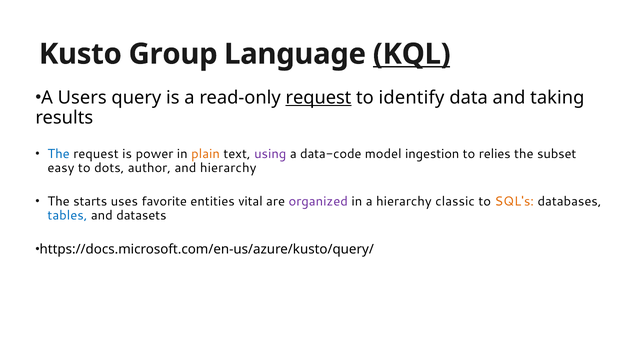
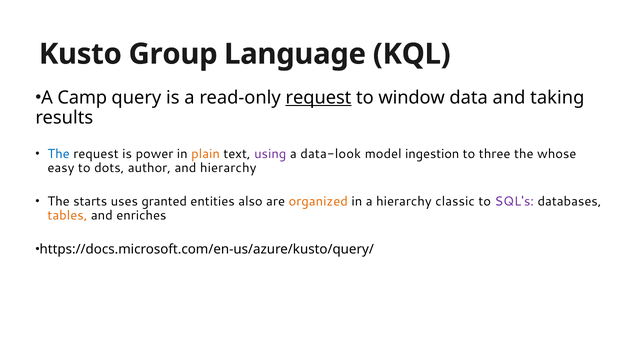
KQL underline: present -> none (412, 54)
Users: Users -> Camp (82, 98)
identify: identify -> window (412, 98)
data-code: data-code -> data-look (331, 154)
relies: relies -> three (495, 154)
subset: subset -> whose (557, 154)
favorite: favorite -> granted (164, 201)
vital: vital -> also (251, 201)
organized colour: purple -> orange (318, 201)
SQL's colour: orange -> purple (514, 201)
tables colour: blue -> orange (67, 215)
datasets: datasets -> enriches (141, 215)
